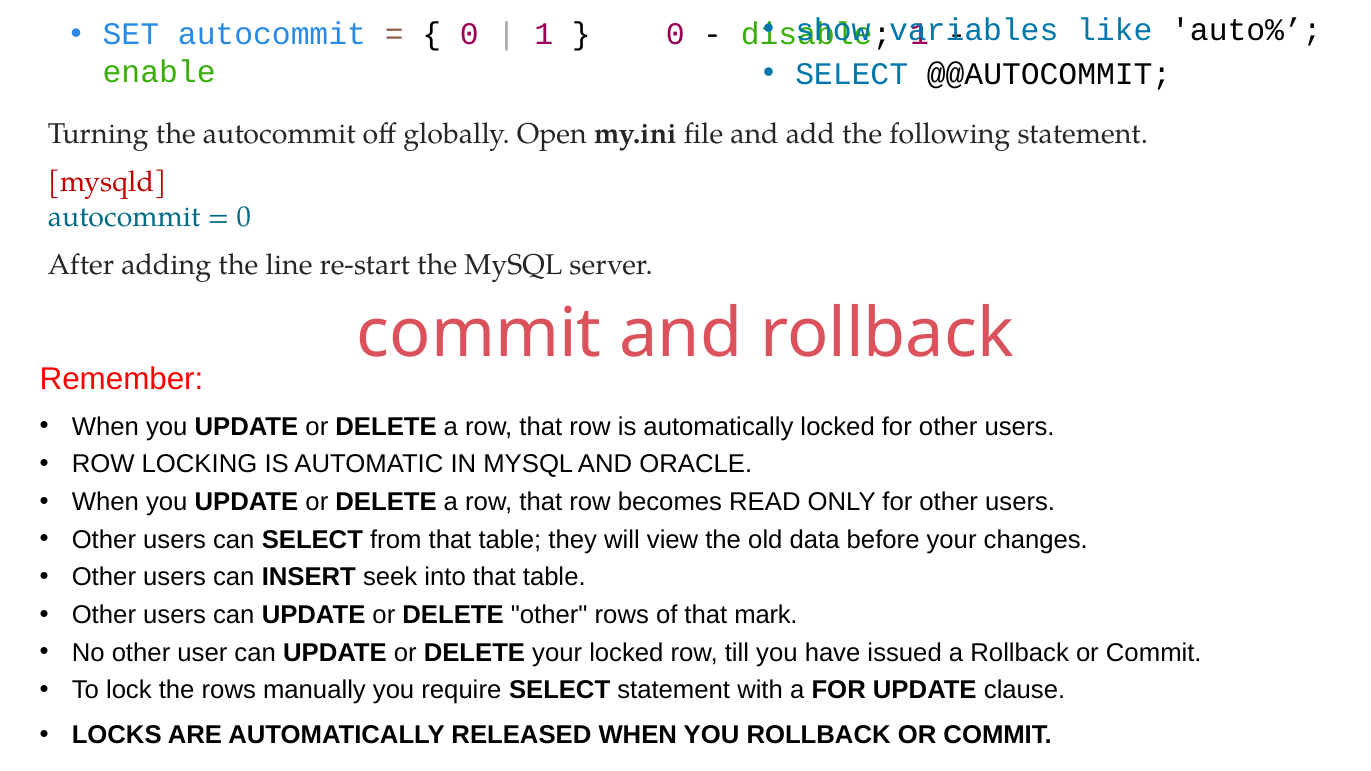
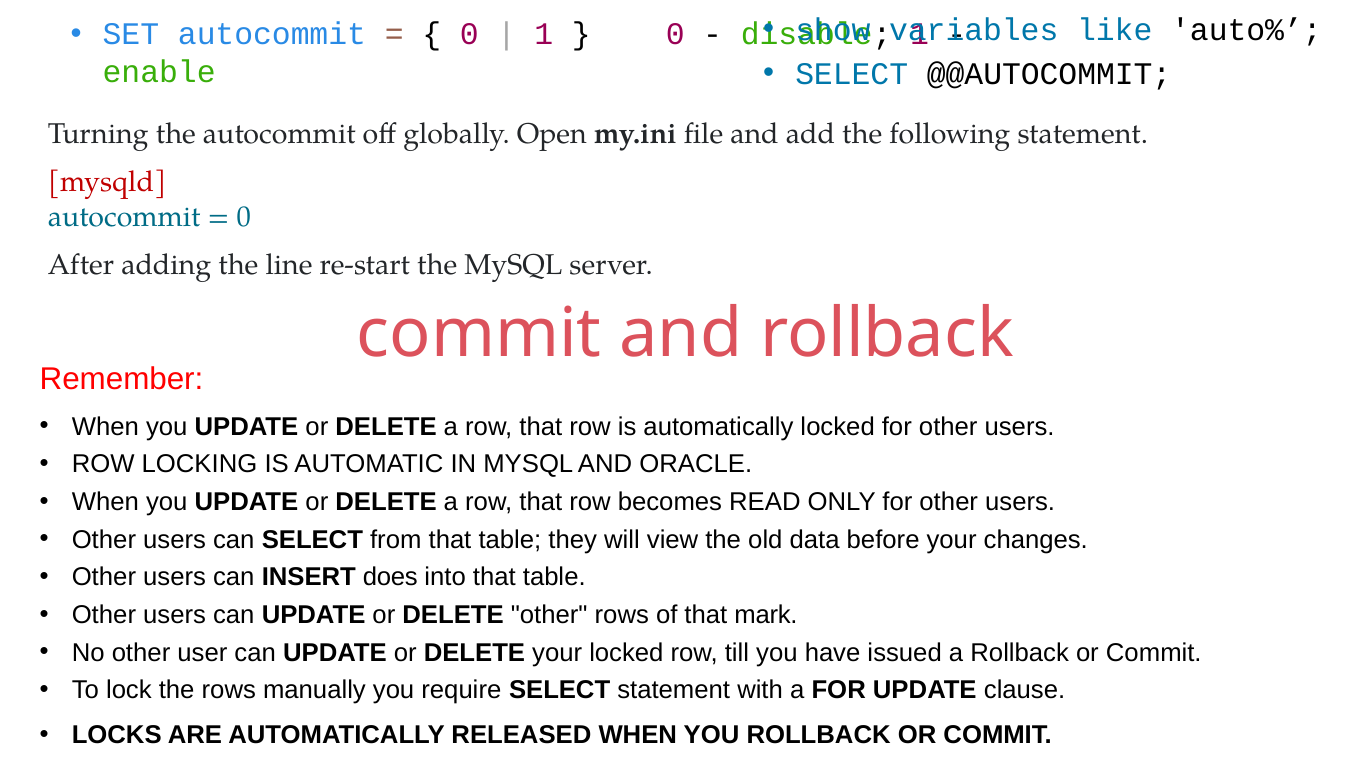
seek: seek -> does (390, 578)
